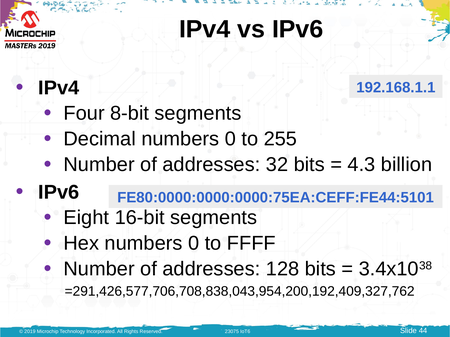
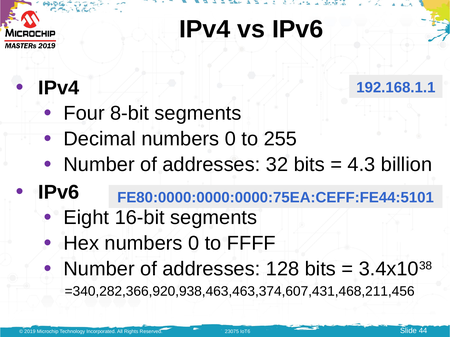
=291,426,577,706,708,838,043,954,200,192,409,327,762: =291,426,577,706,708,838,043,954,200,192,409,327,762 -> =340,282,366,920,938,463,463,374,607,431,468,211,456 (240, 292)
